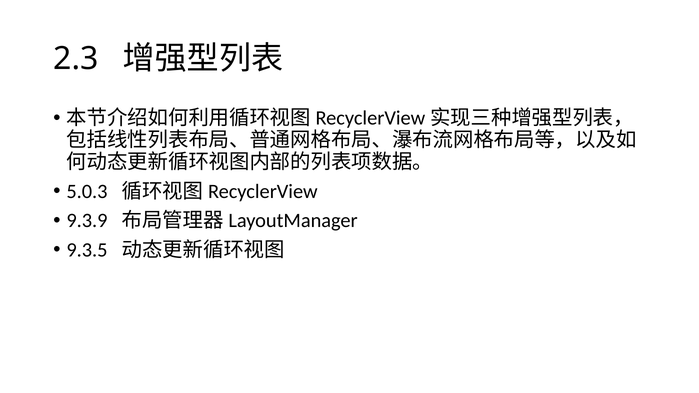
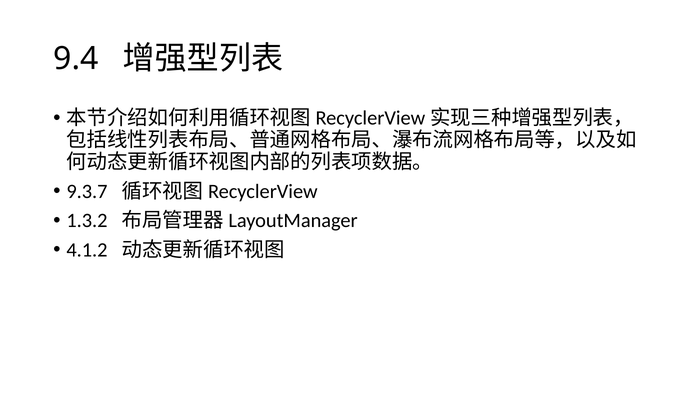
2.3: 2.3 -> 9.4 (76, 59)
5.0.3: 5.0.3 -> 9.3.7 (87, 192)
9.3.9: 9.3.9 -> 1.3.2 (87, 221)
9.3.5: 9.3.5 -> 4.1.2 (87, 250)
